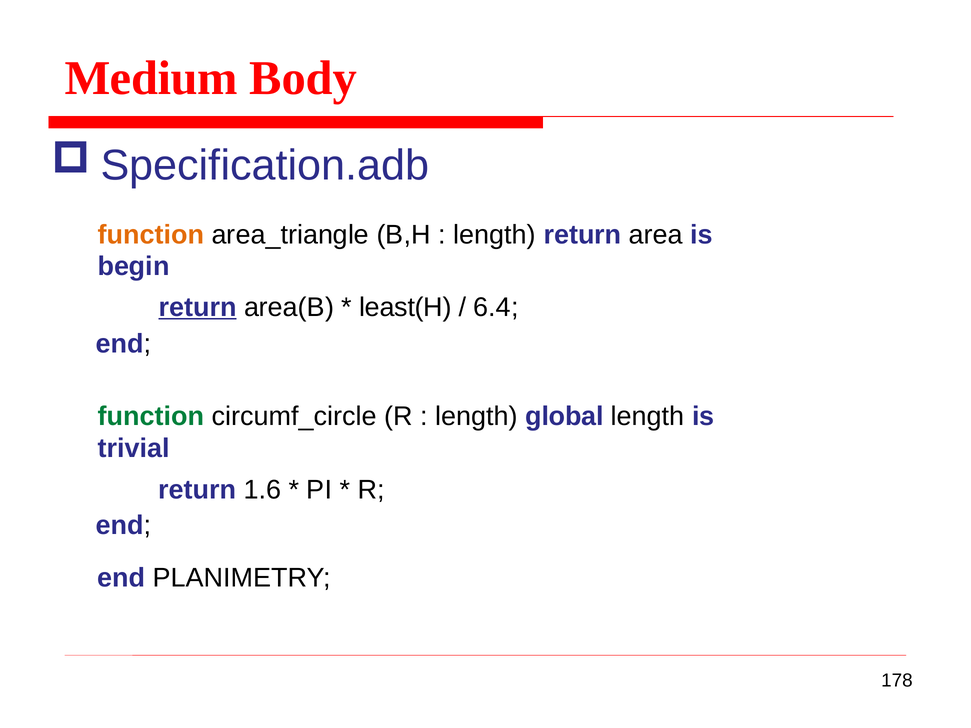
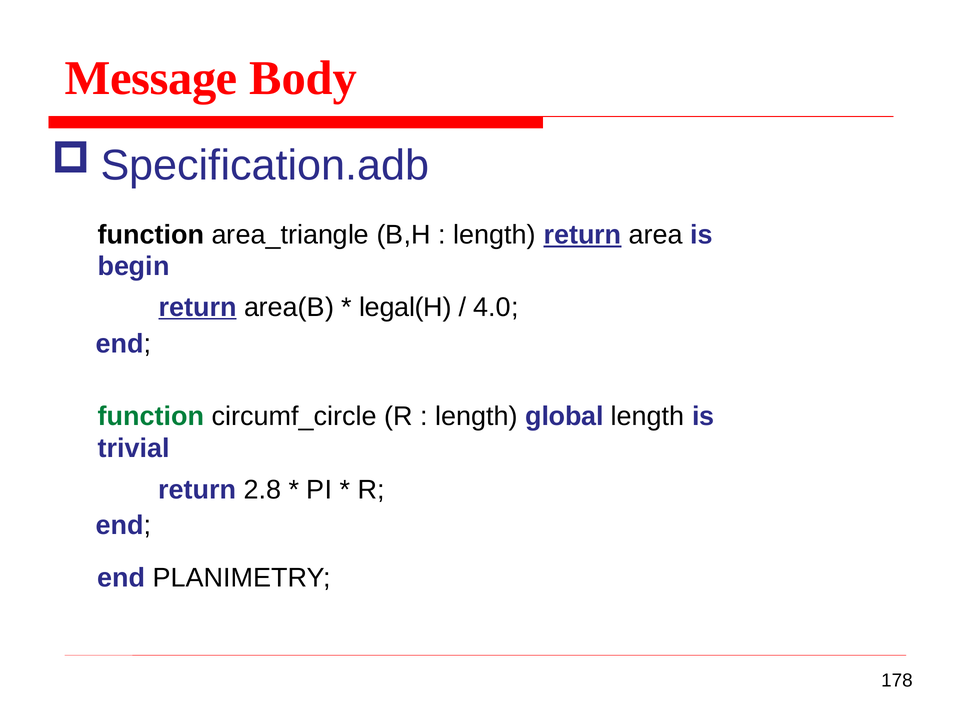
Medium: Medium -> Message (151, 78)
function colour: orange -> black (151, 235)
return underline: none -> present (582, 235)
least(H: least(H -> legal(H (405, 307)
6.4: 6.4 -> 4.0 (496, 307)
1.6: 1.6 -> 2.8 (262, 490)
